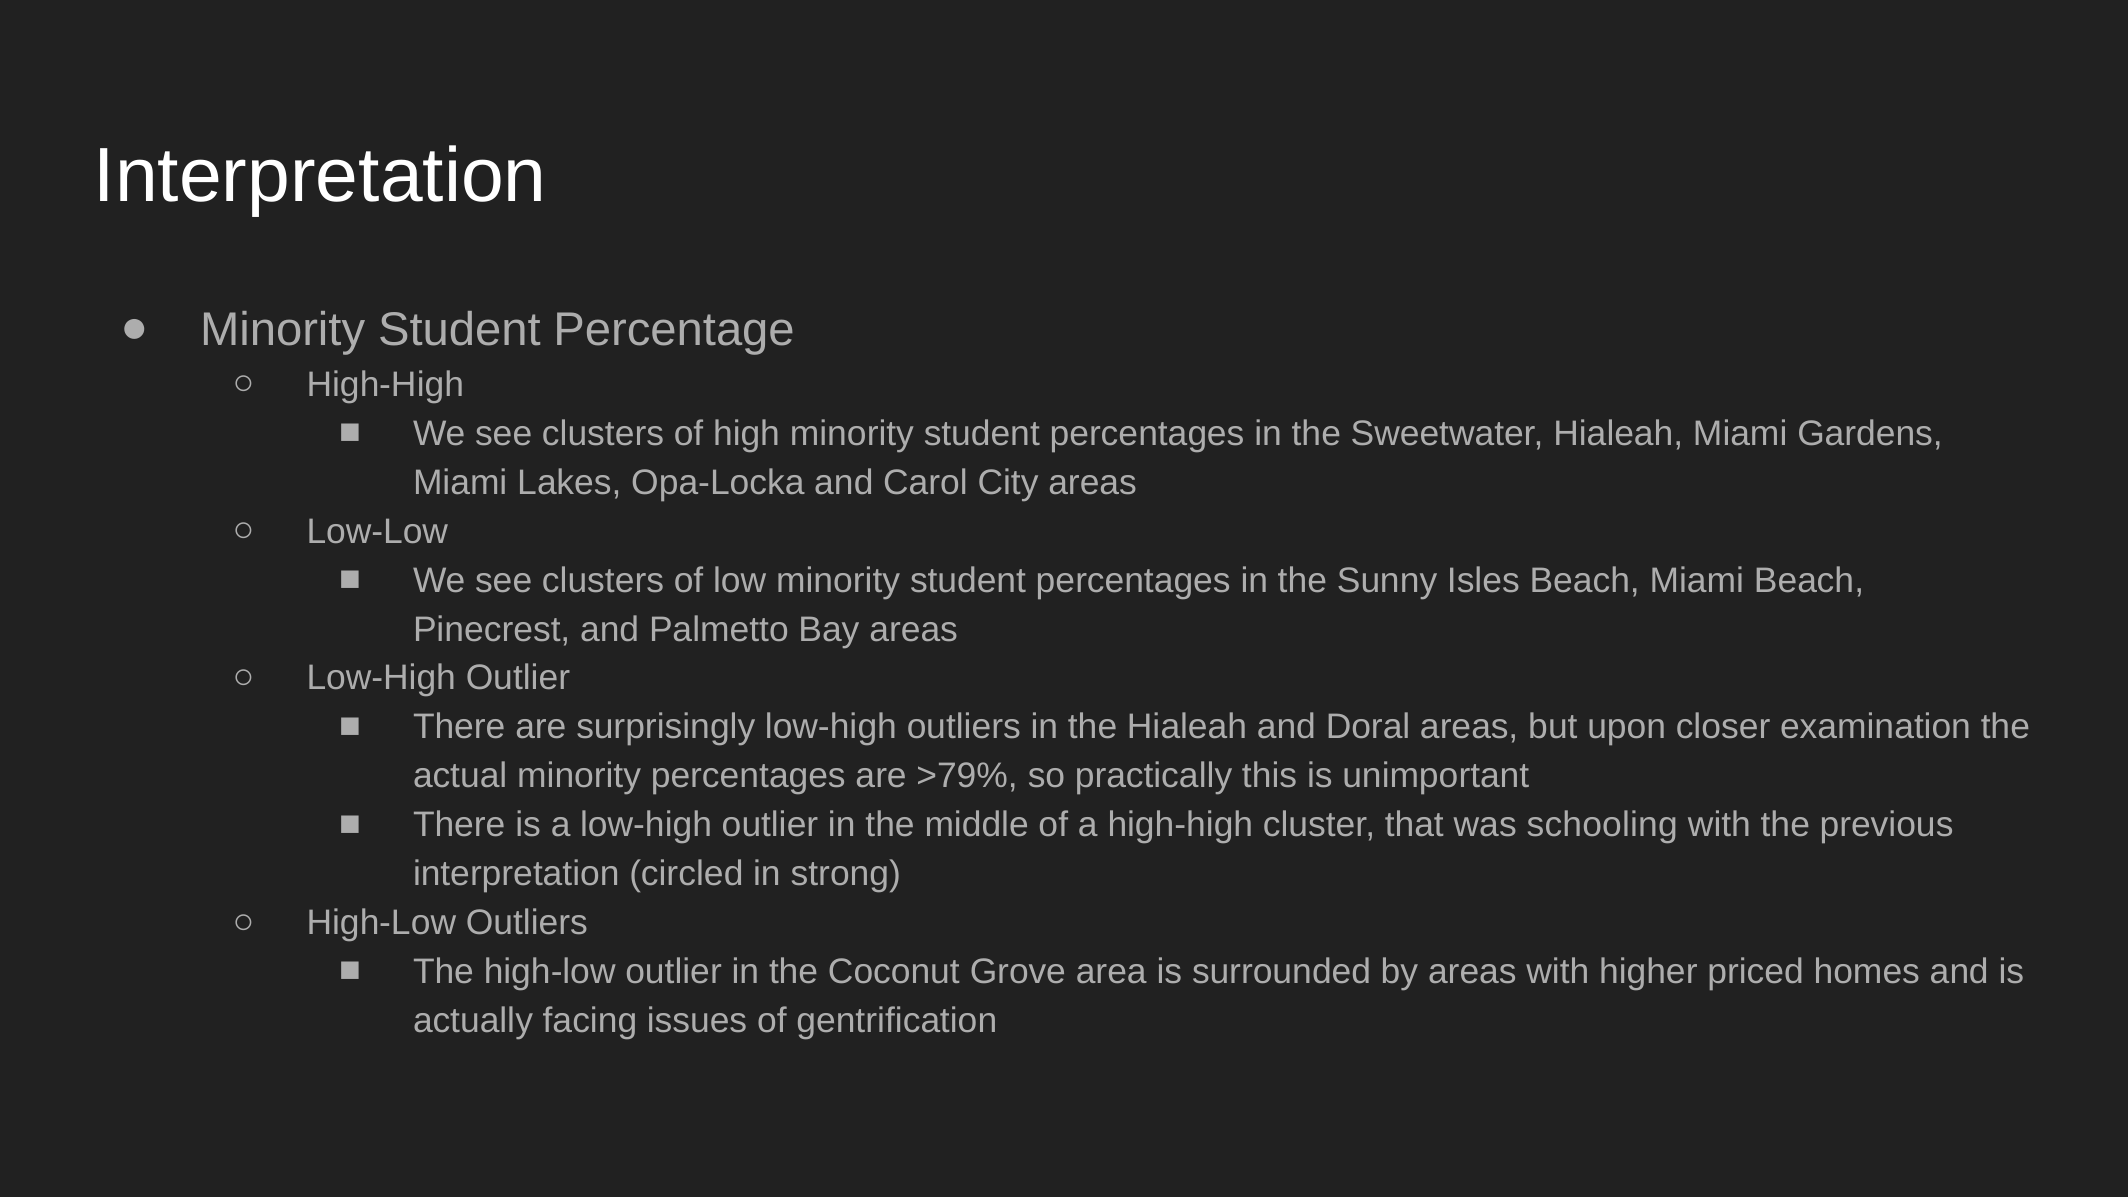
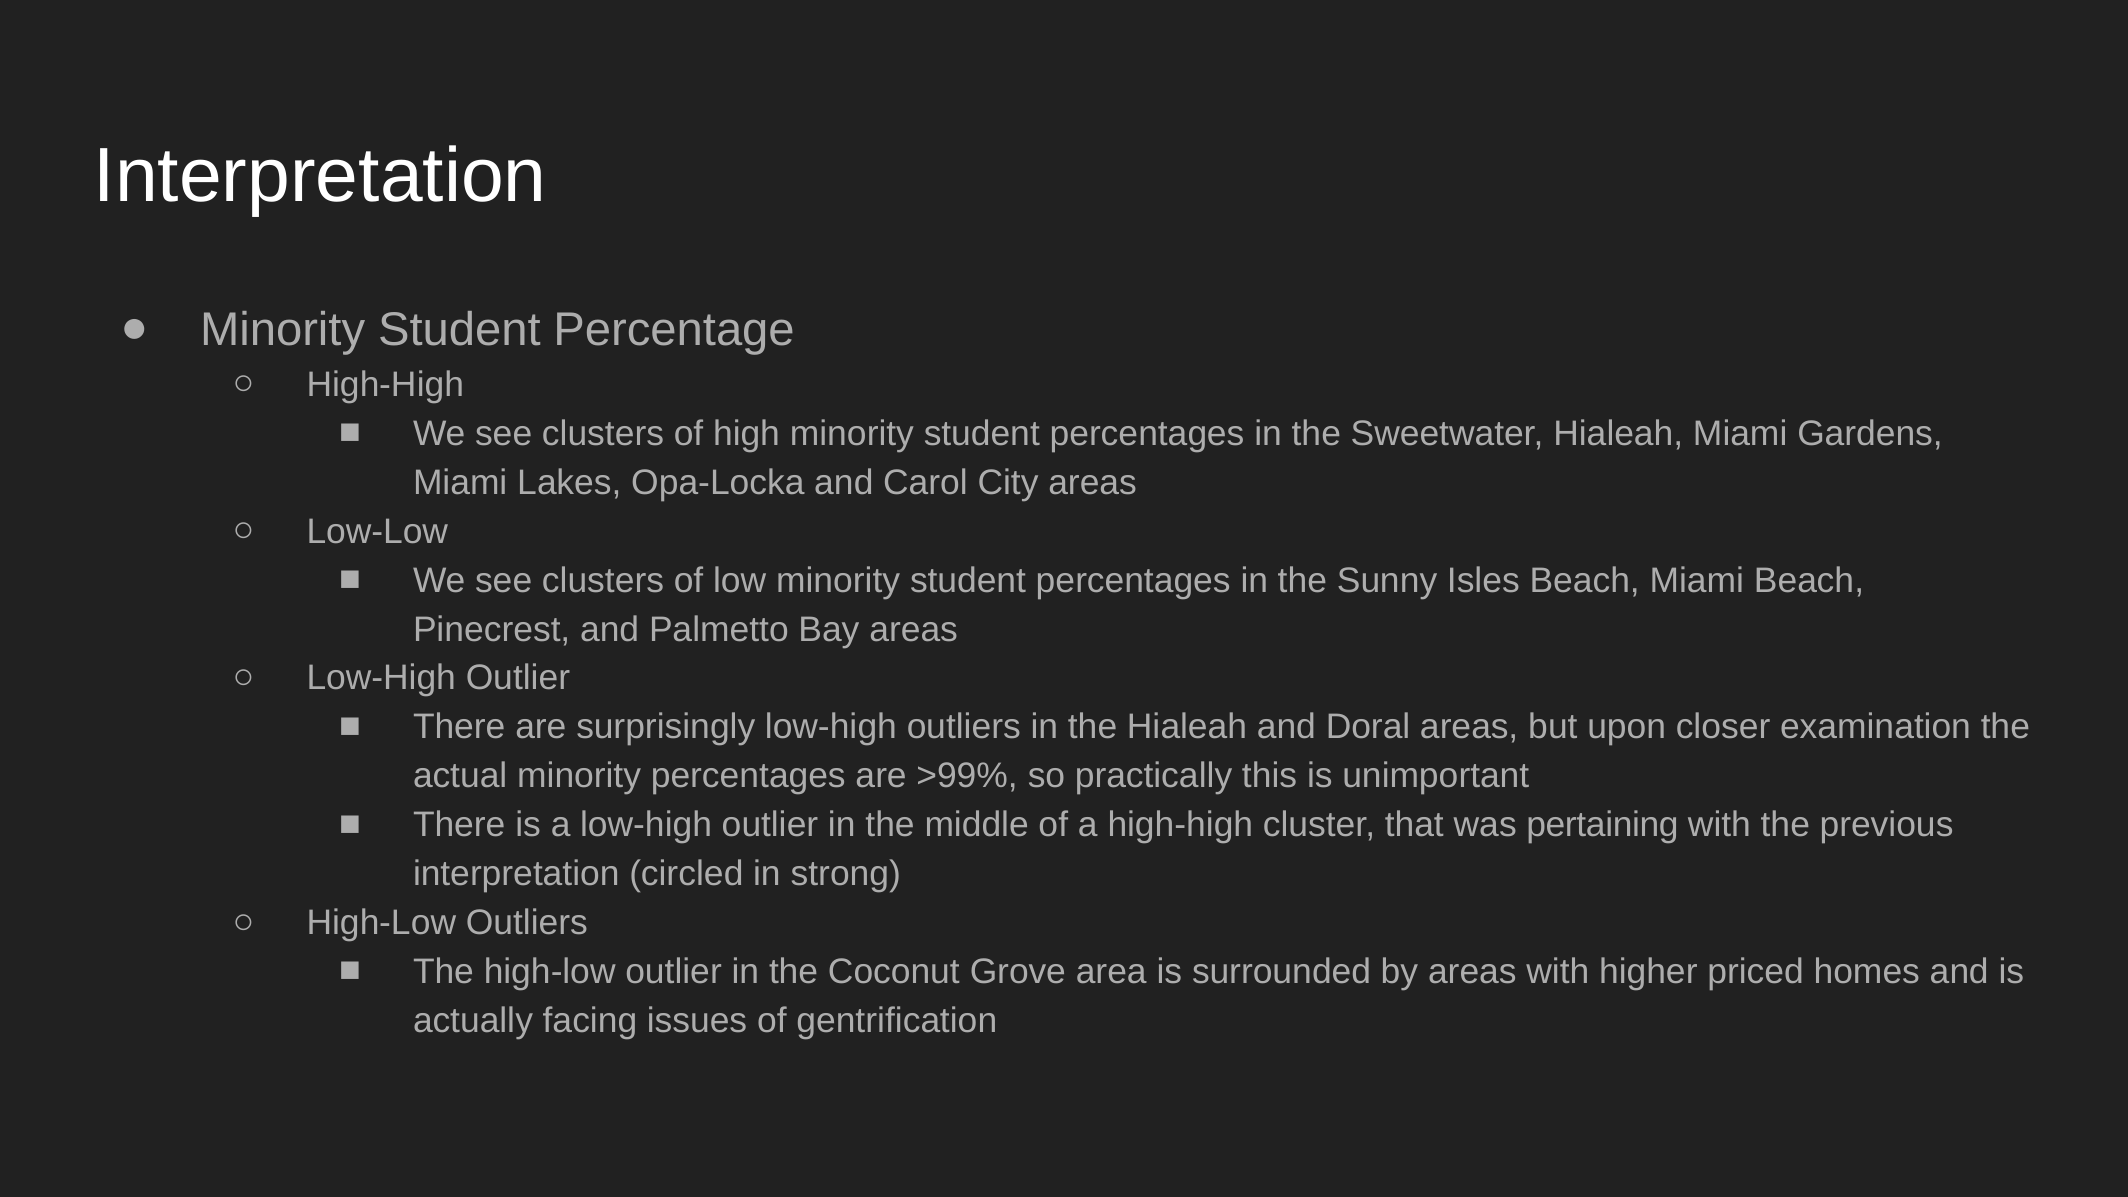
>79%: >79% -> >99% (967, 776)
schooling: schooling -> pertaining (1602, 825)
